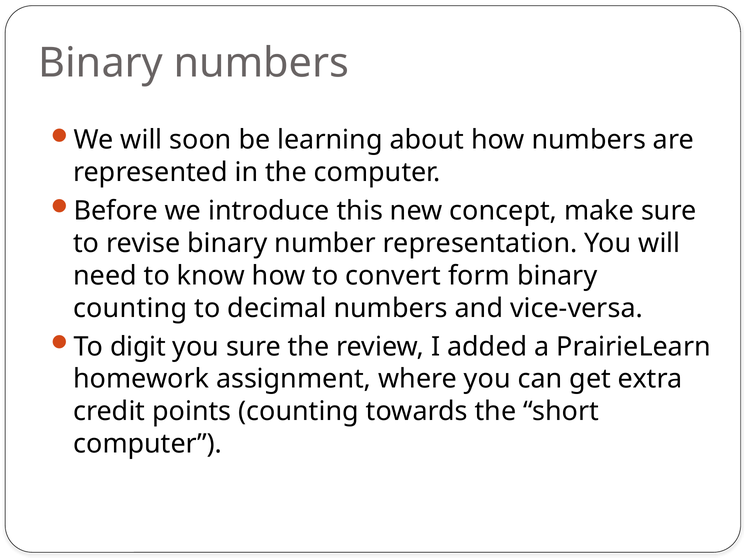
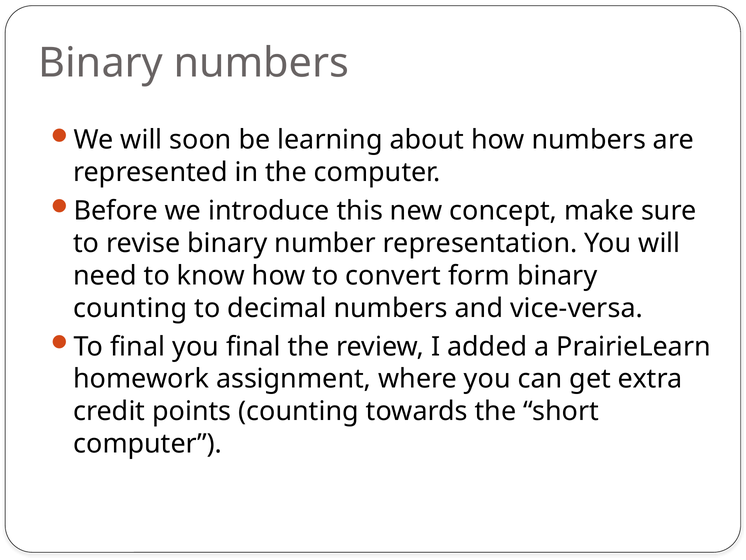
To digit: digit -> final (138, 346)
you sure: sure -> final (253, 346)
